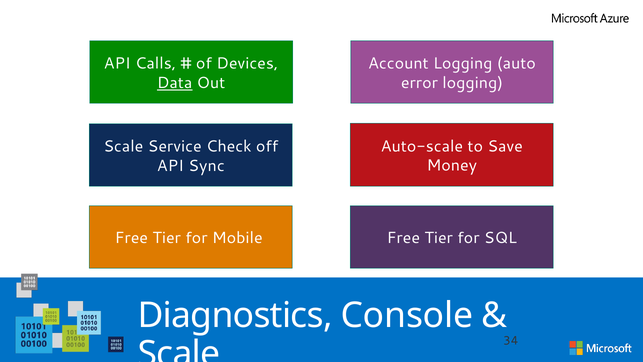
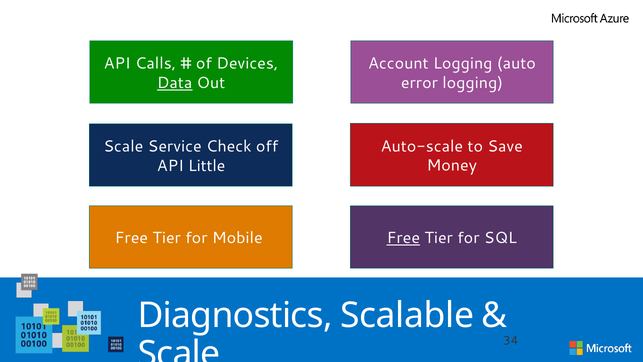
Sync: Sync -> Little (207, 166)
Free underline: none -> present (403, 238)
Console: Console -> Scalable (407, 315)
